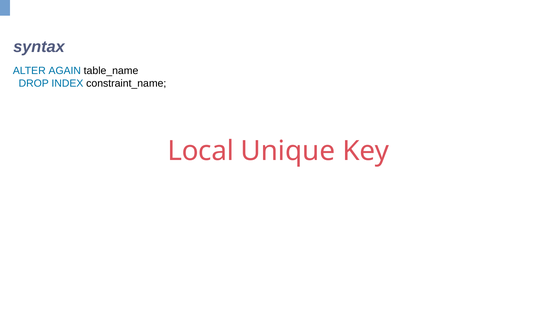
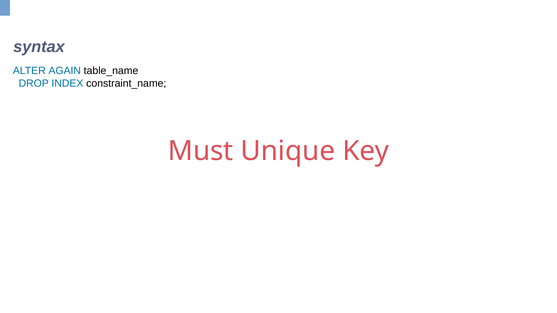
Local: Local -> Must (201, 151)
